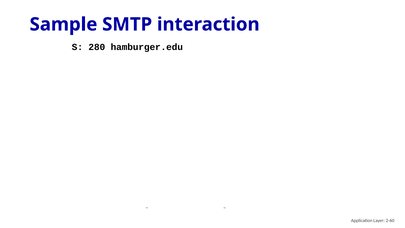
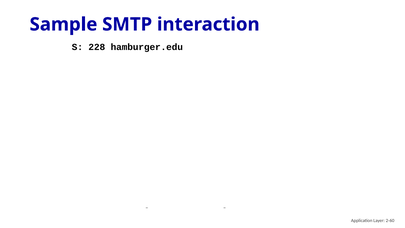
280: 280 -> 228 (97, 47)
